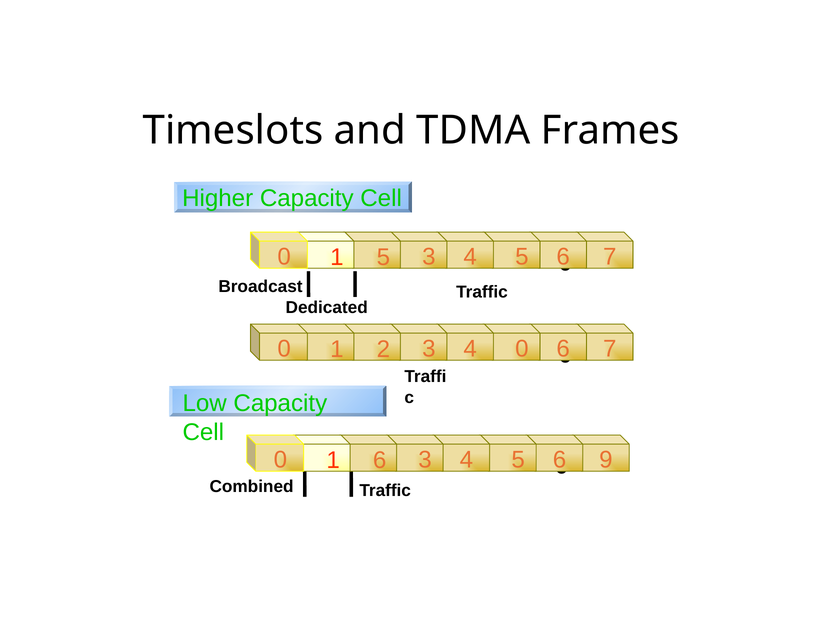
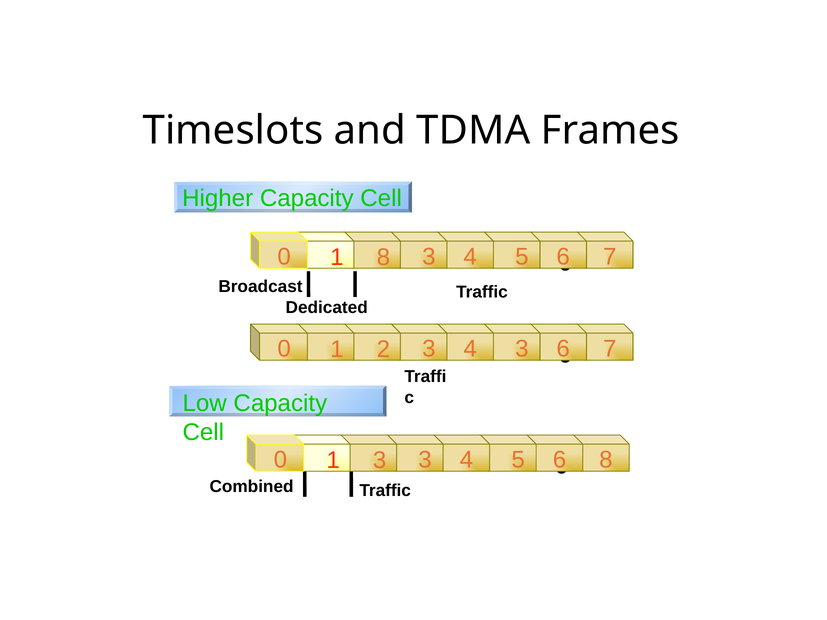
1 5: 5 -> 8 (383, 257)
4 0: 0 -> 3 (522, 349)
1 6: 6 -> 3 (380, 460)
9: 9 -> 8 (606, 460)
